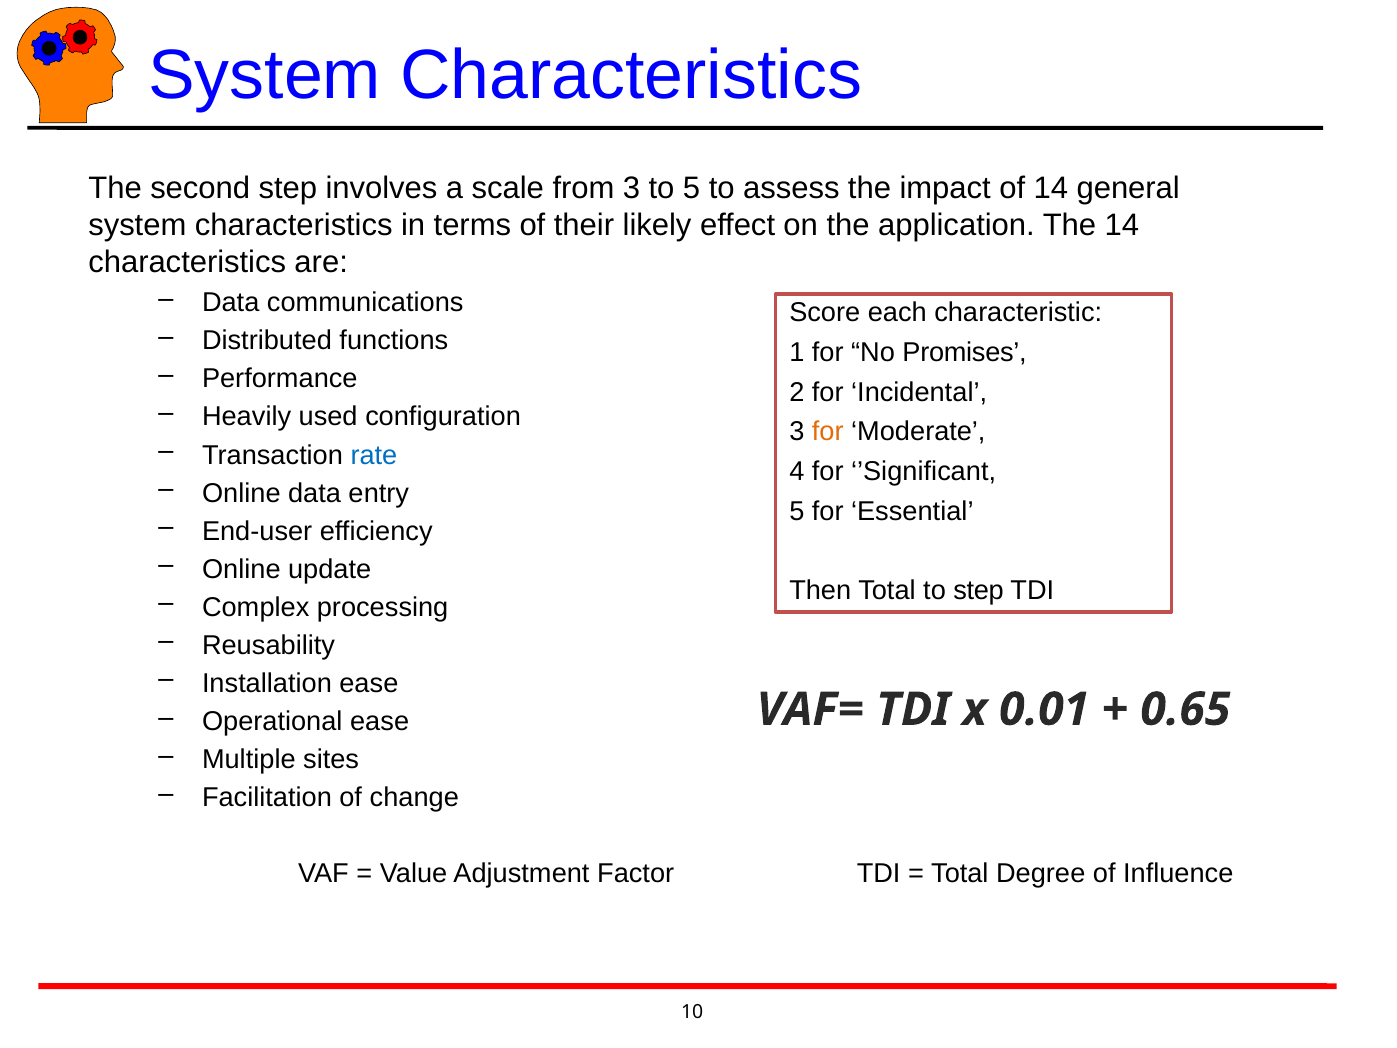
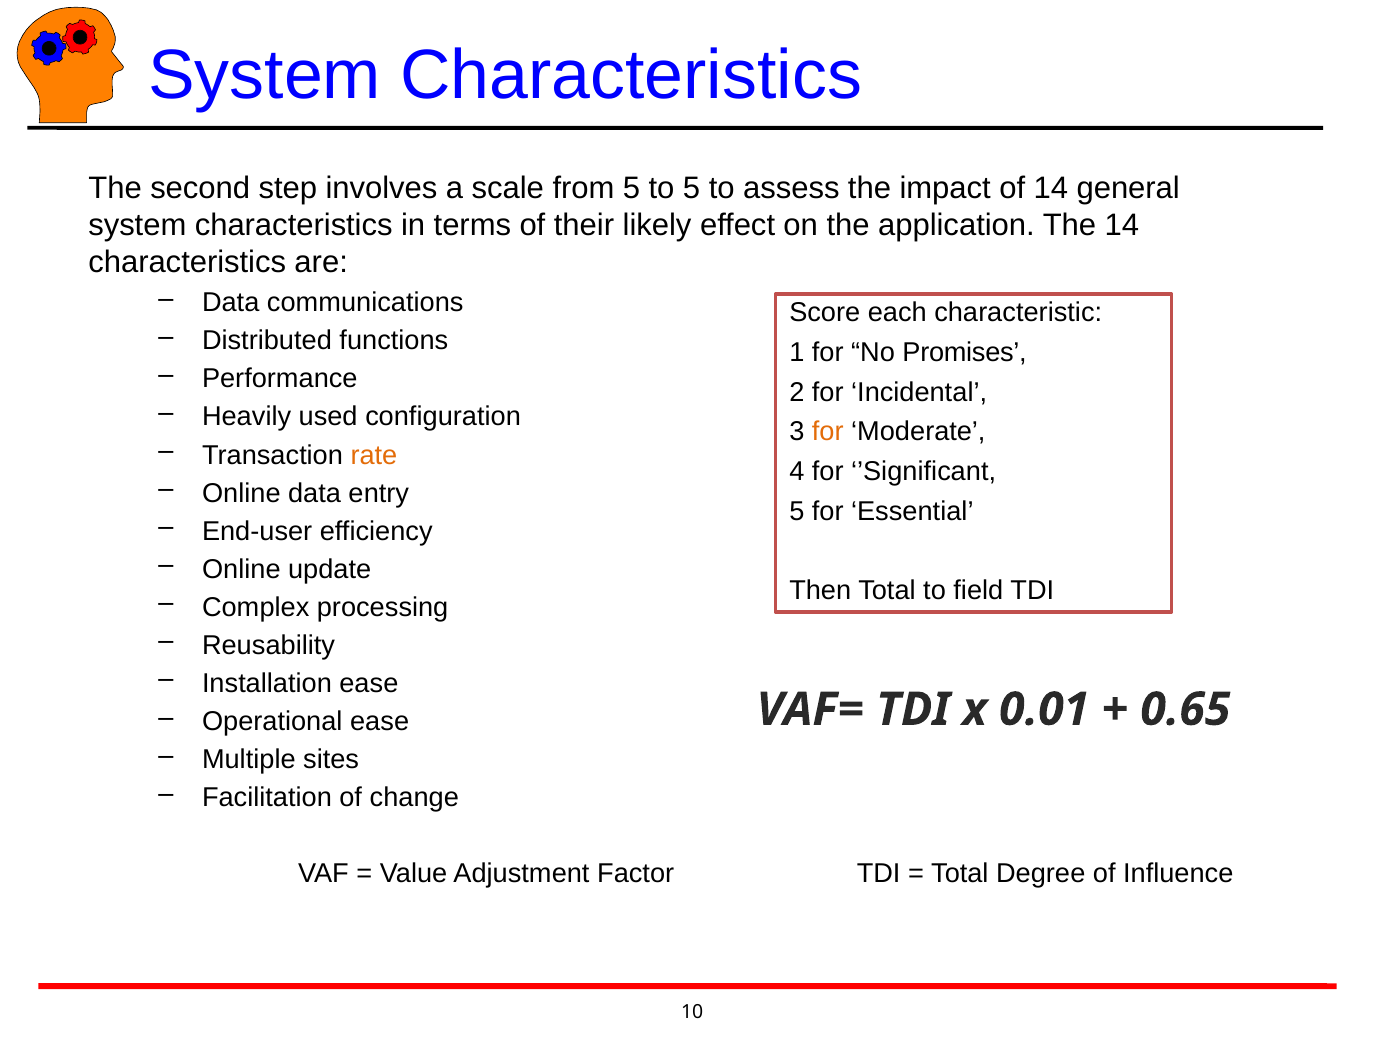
from 3: 3 -> 5 (632, 188)
rate colour: blue -> orange (374, 455)
to step: step -> field (978, 590)
